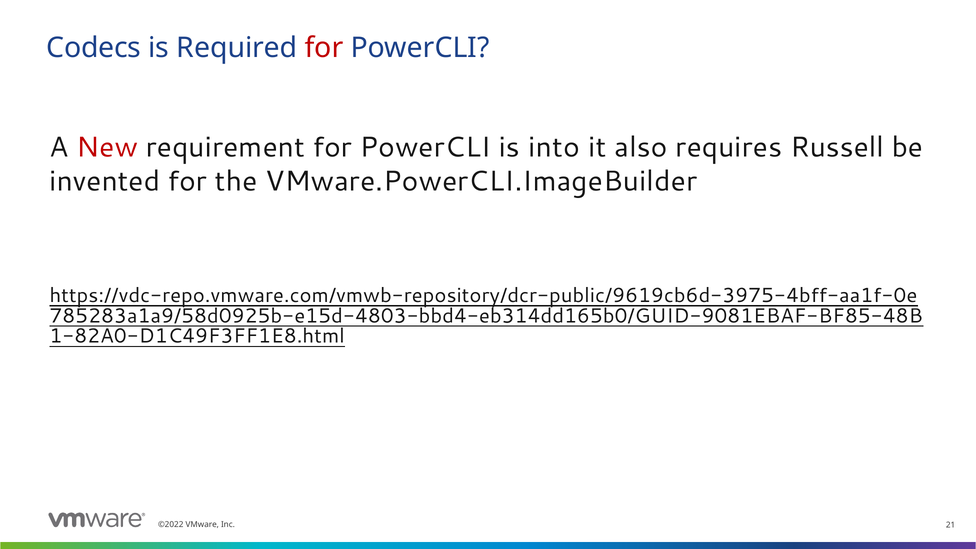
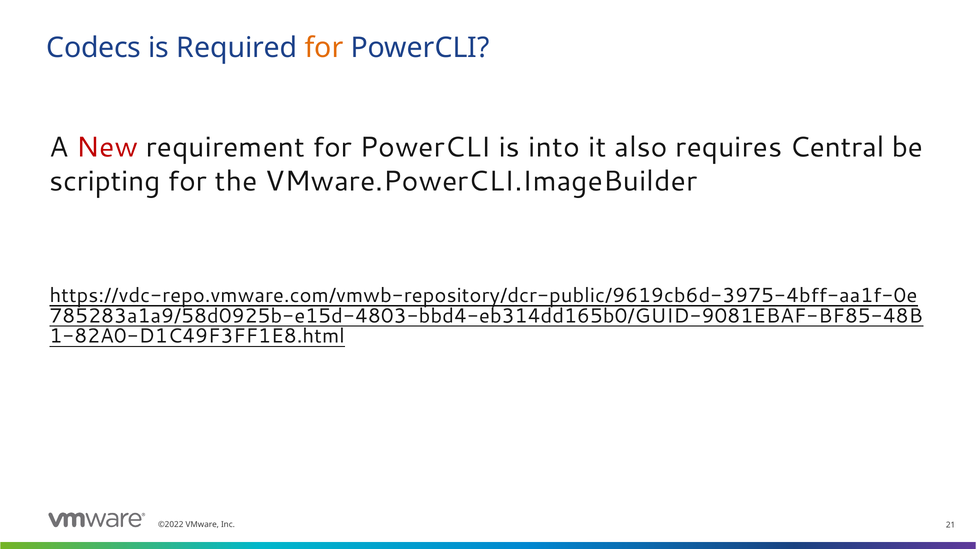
for colour: red -> orange (324, 48)
Russell: Russell -> Central (837, 147)
invented: invented -> scripting (105, 181)
